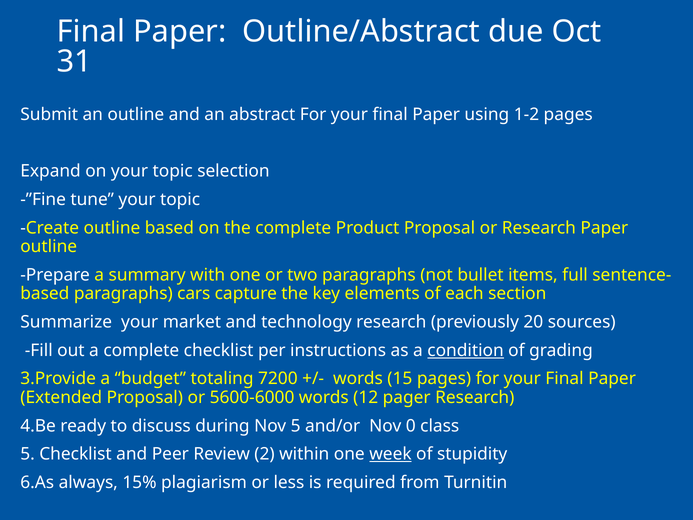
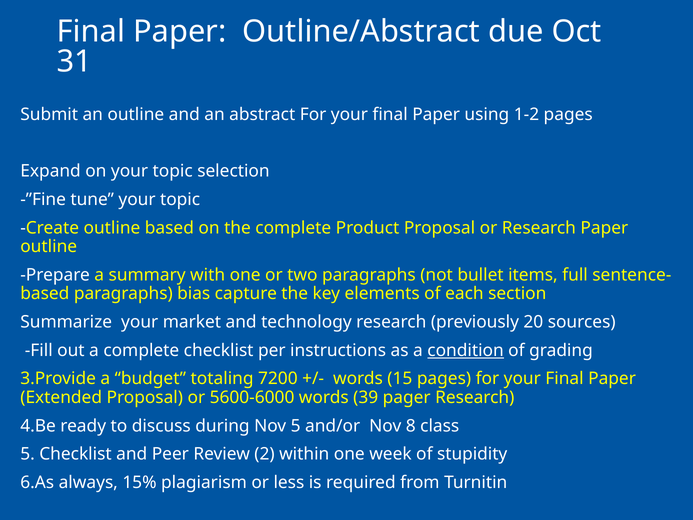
cars: cars -> bias (194, 293)
12: 12 -> 39 (366, 397)
0: 0 -> 8 (411, 426)
week underline: present -> none (390, 454)
